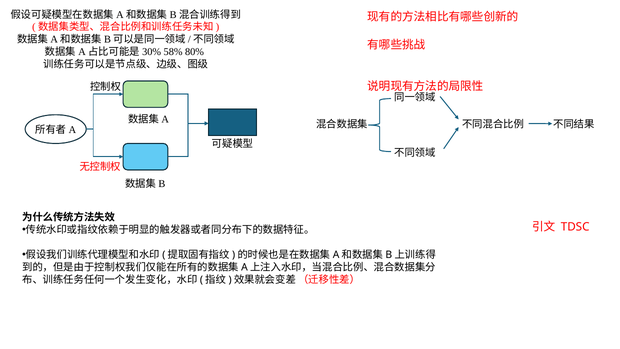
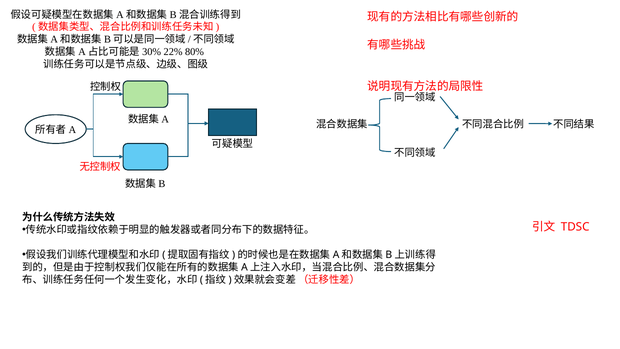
58%: 58% -> 22% (173, 52)
